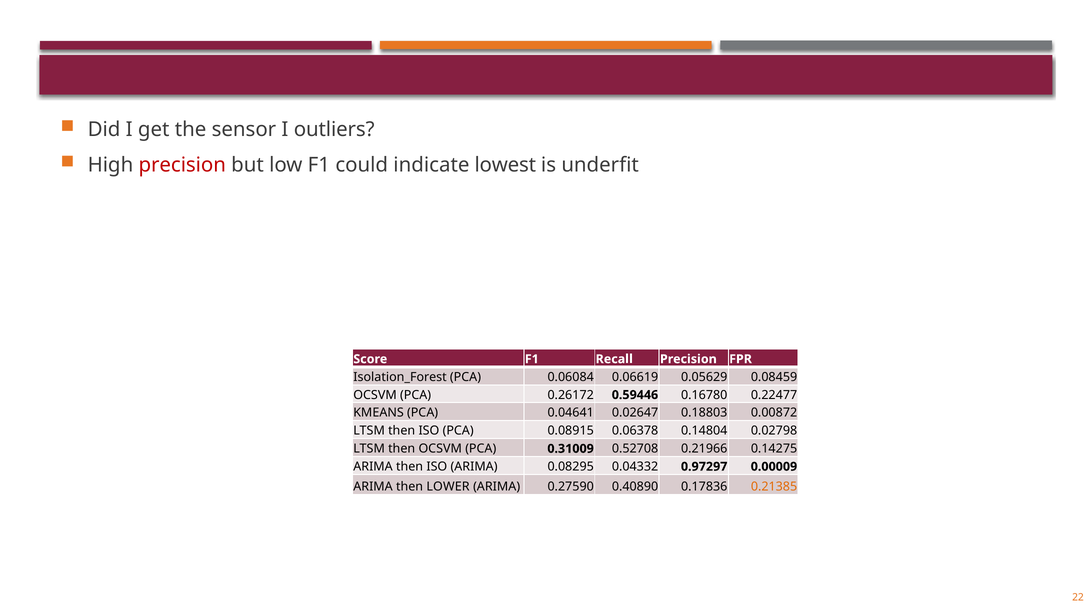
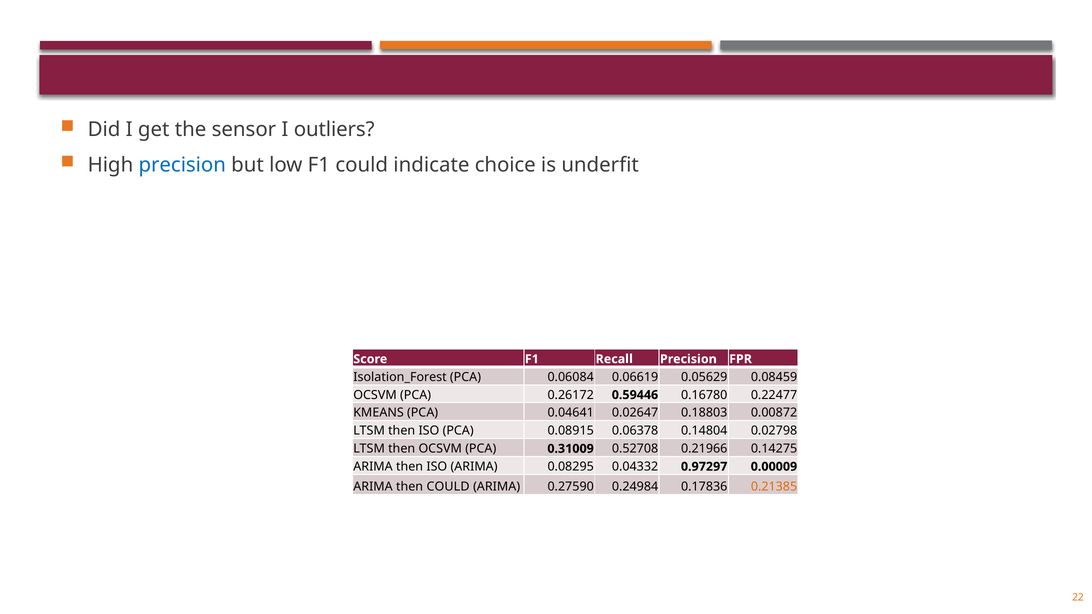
precision colour: red -> blue (182, 165)
lowest: lowest -> choice (505, 165)
then LOWER: LOWER -> COULD (448, 487)
0.40890: 0.40890 -> 0.24984 (635, 487)
